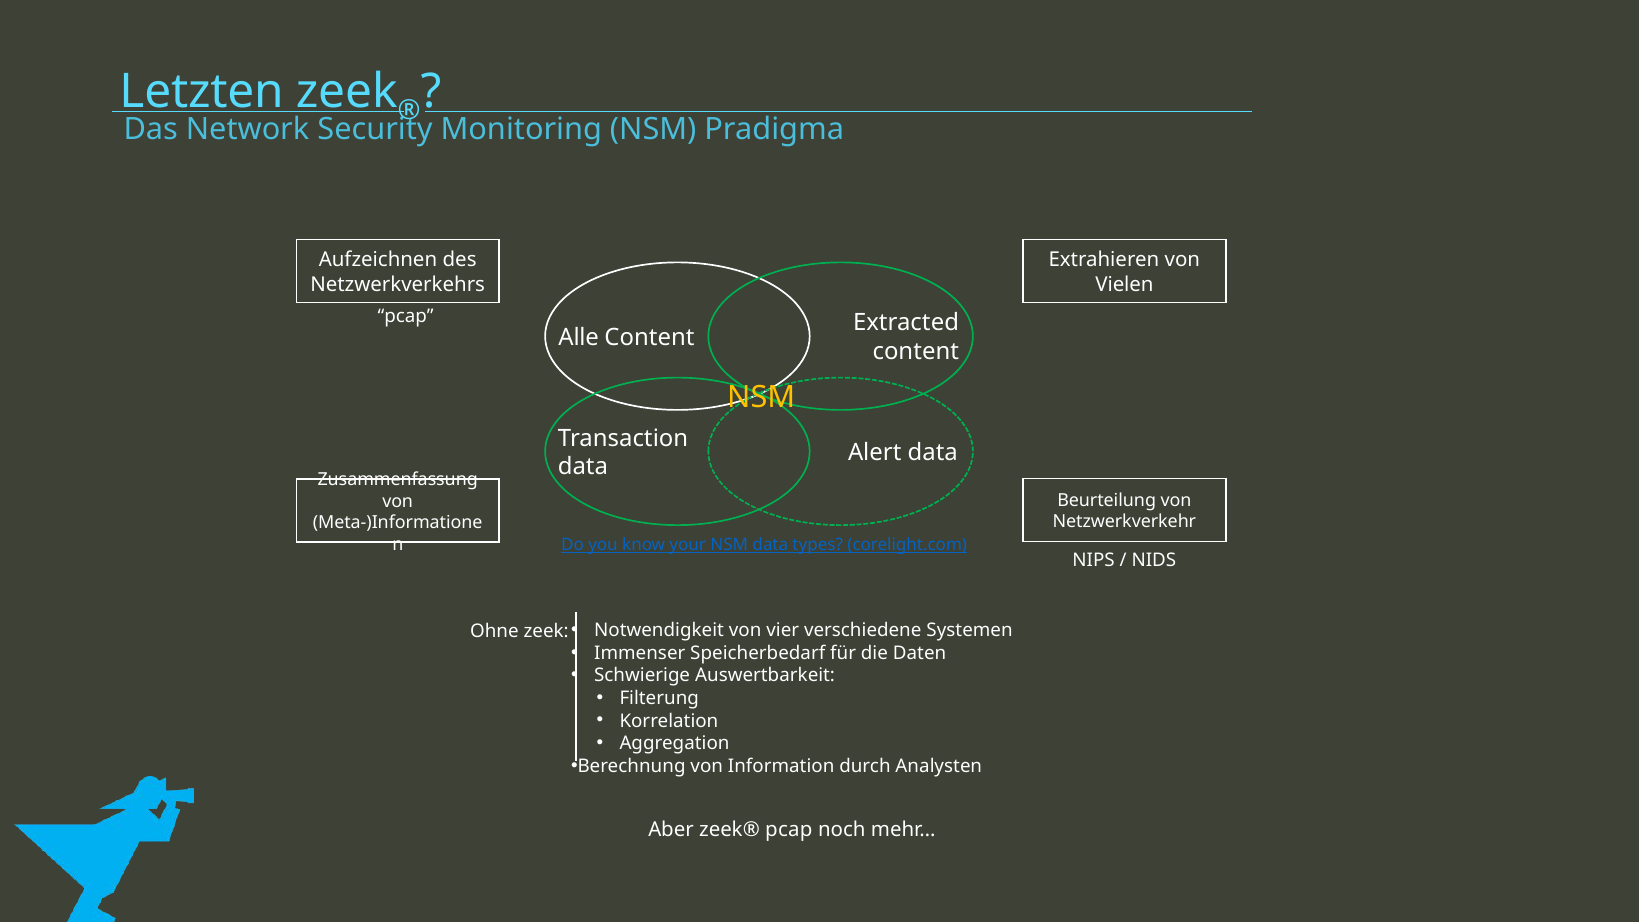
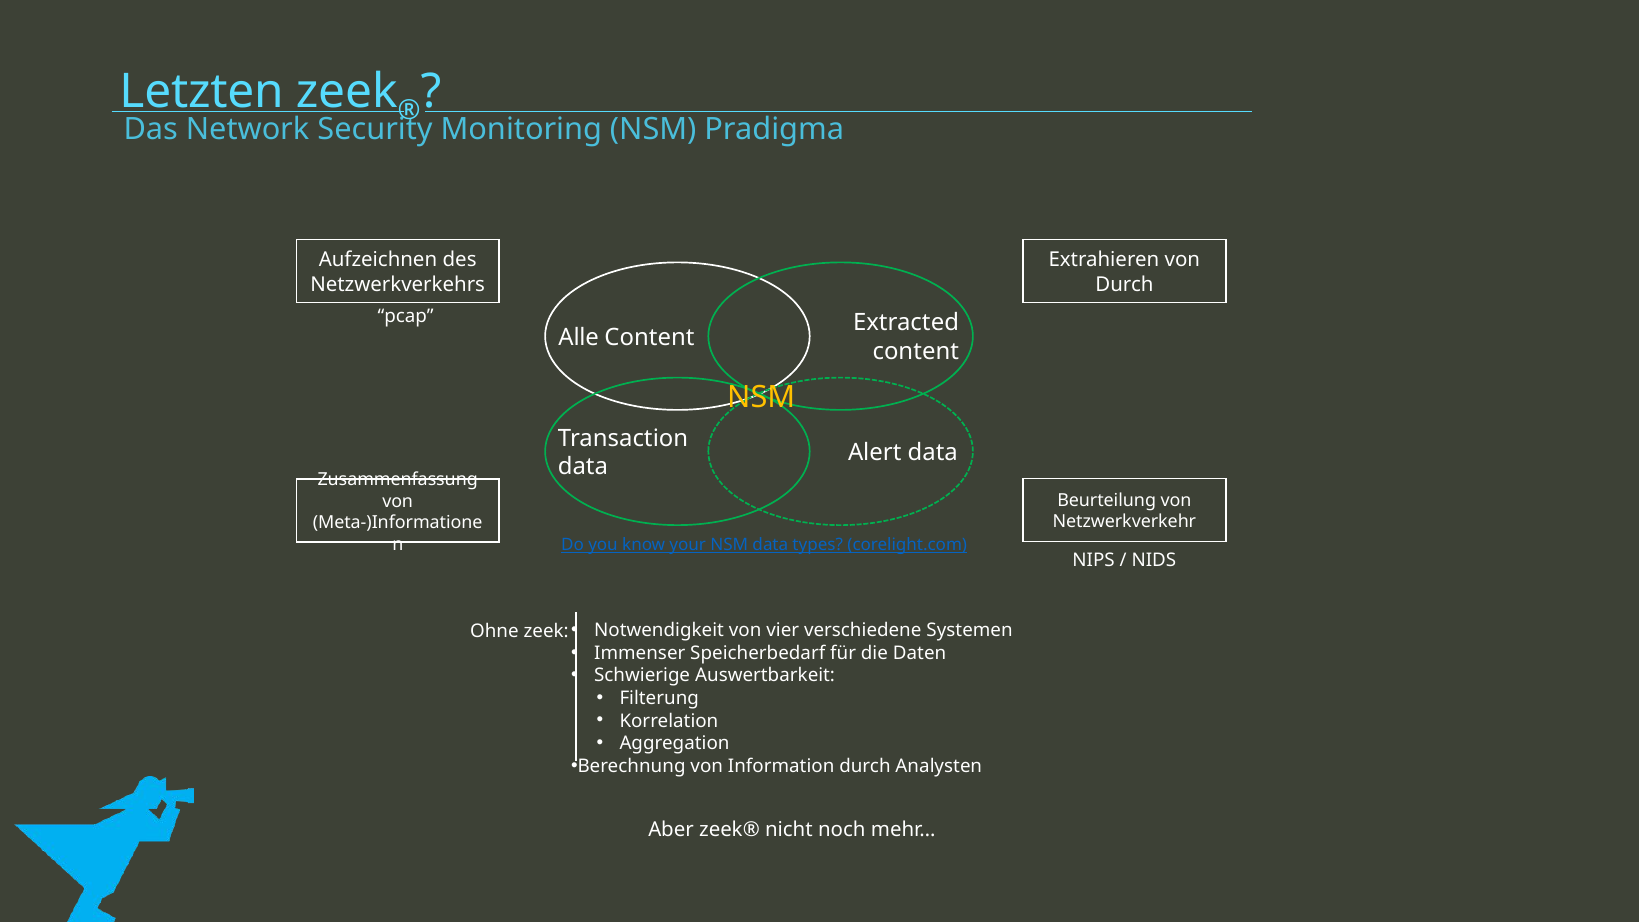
Vielen: Vielen -> Durch (1124, 285)
zeek® pcap: pcap -> nicht (789, 829)
